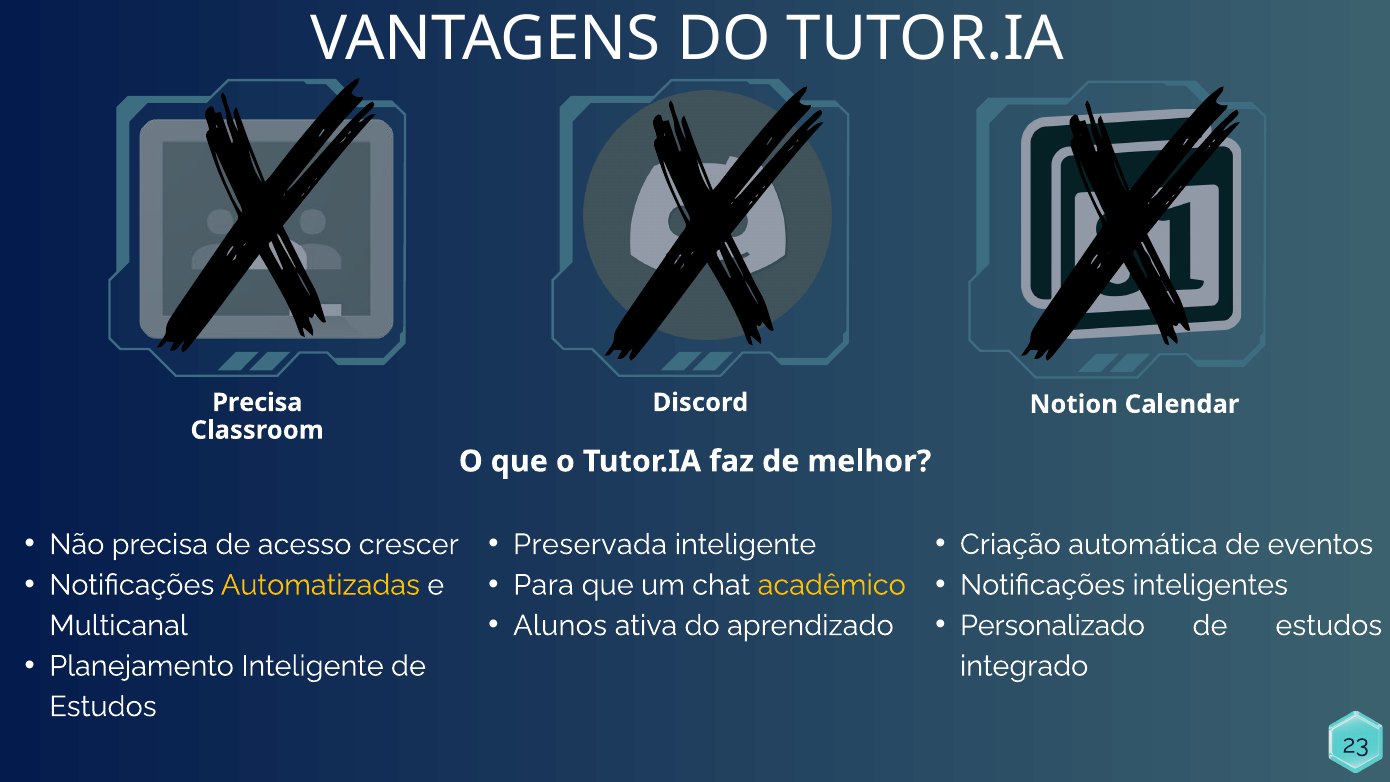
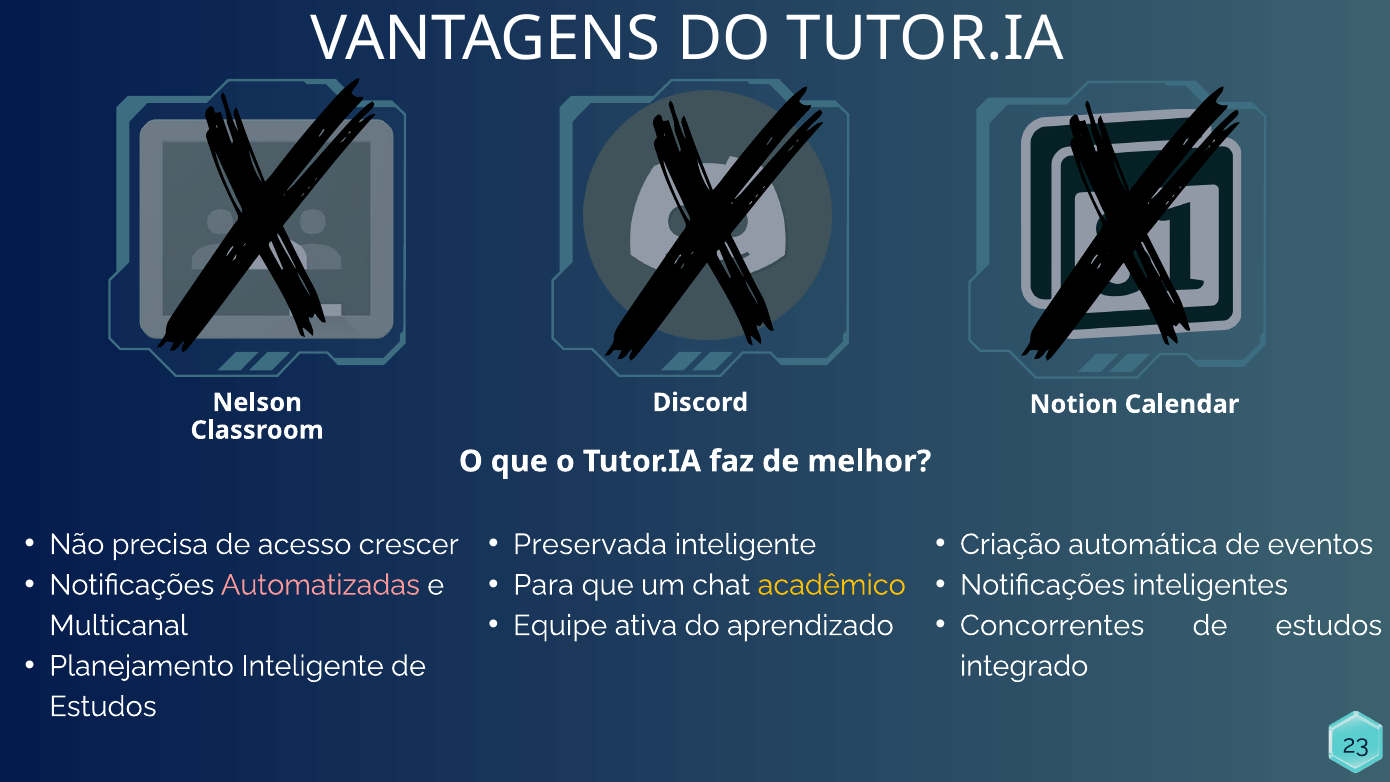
Precisa: Precisa -> Nelson (257, 402)
Automatizadas colour: yellow -> pink (320, 585)
Alunos: Alunos -> Equipe (560, 625)
Personalizado: Personalizado -> Concorrentes (1052, 625)
